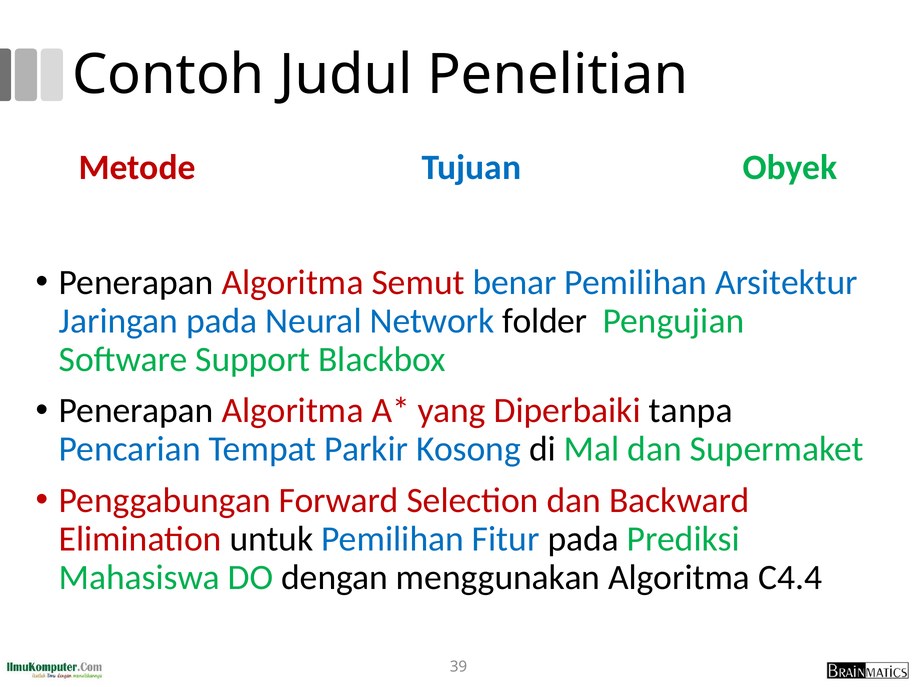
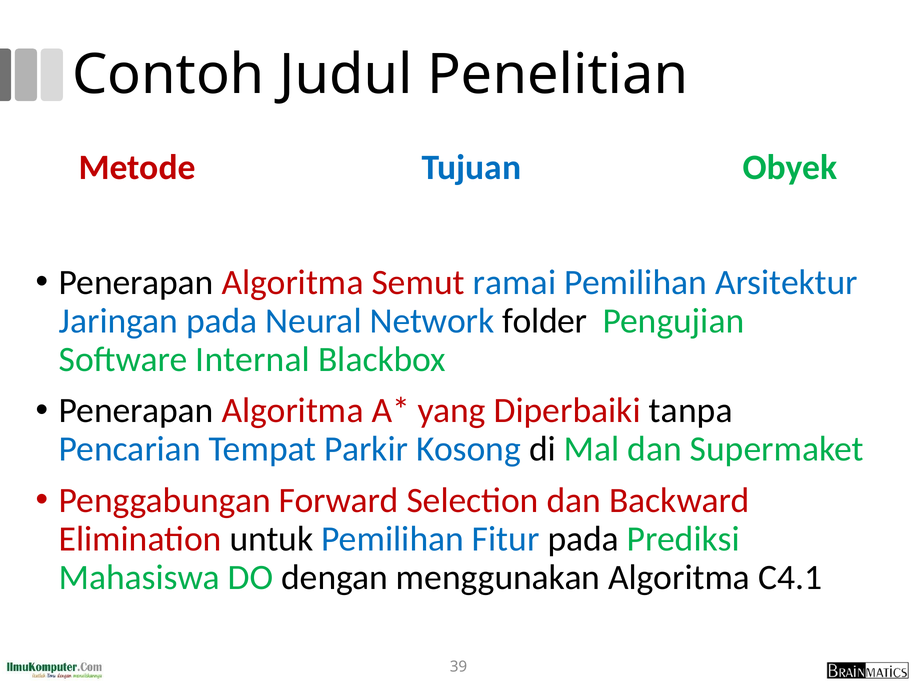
benar: benar -> ramai (514, 283)
Support: Support -> Internal (253, 360)
C4.4: C4.4 -> C4.1 (790, 577)
